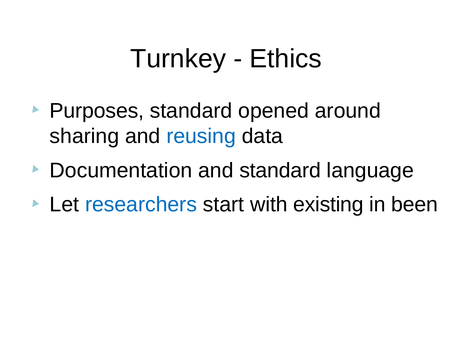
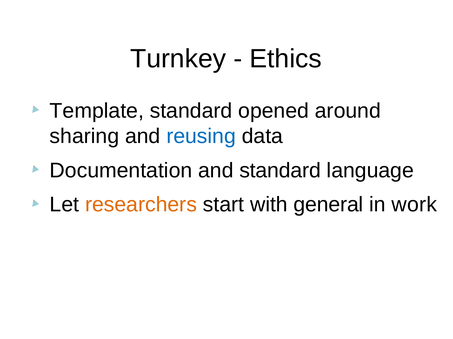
Purposes: Purposes -> Template (97, 111)
researchers colour: blue -> orange (141, 205)
existing: existing -> general (328, 205)
been: been -> work (414, 205)
